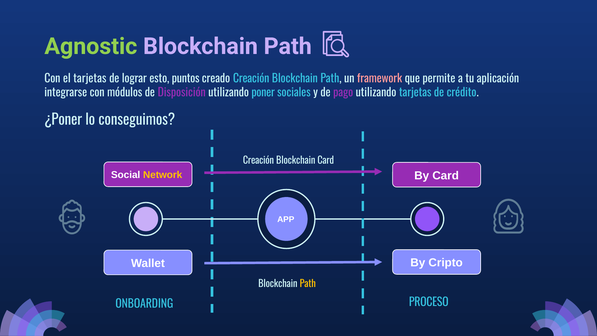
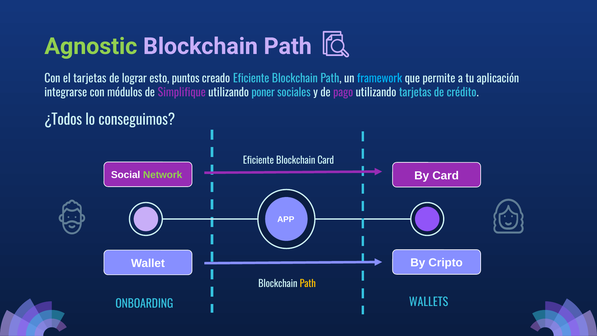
creado Creación: Creación -> Eficiente (251, 79)
framework colour: pink -> light blue (380, 79)
Disposición: Disposición -> Simplifique (182, 93)
¿Poner: ¿Poner -> ¿Todos (63, 120)
Creación: Creación -> Eficiente (258, 161)
Network colour: yellow -> light green (163, 175)
PROCESO: PROCESO -> WALLETS (429, 302)
